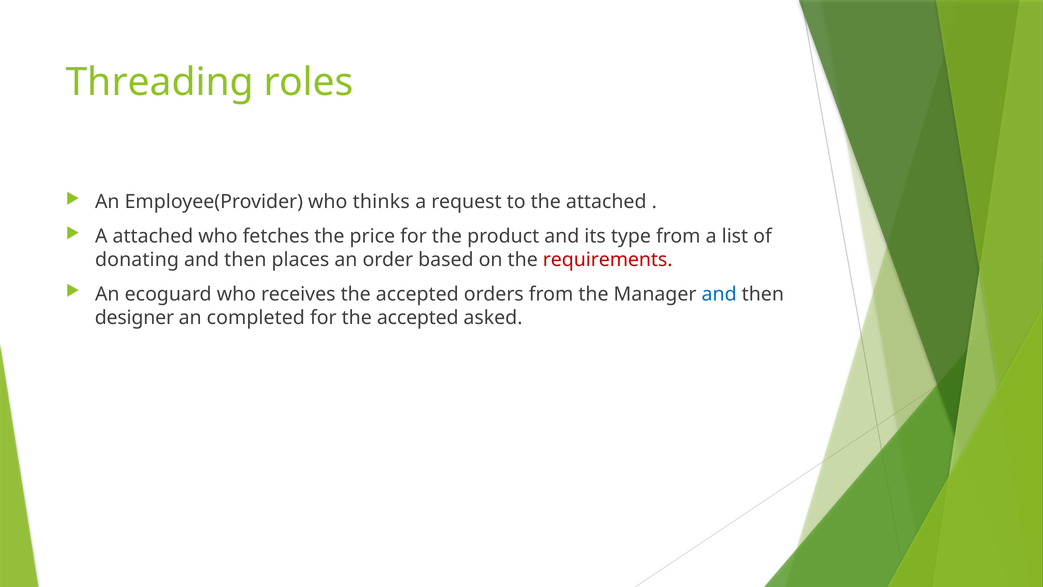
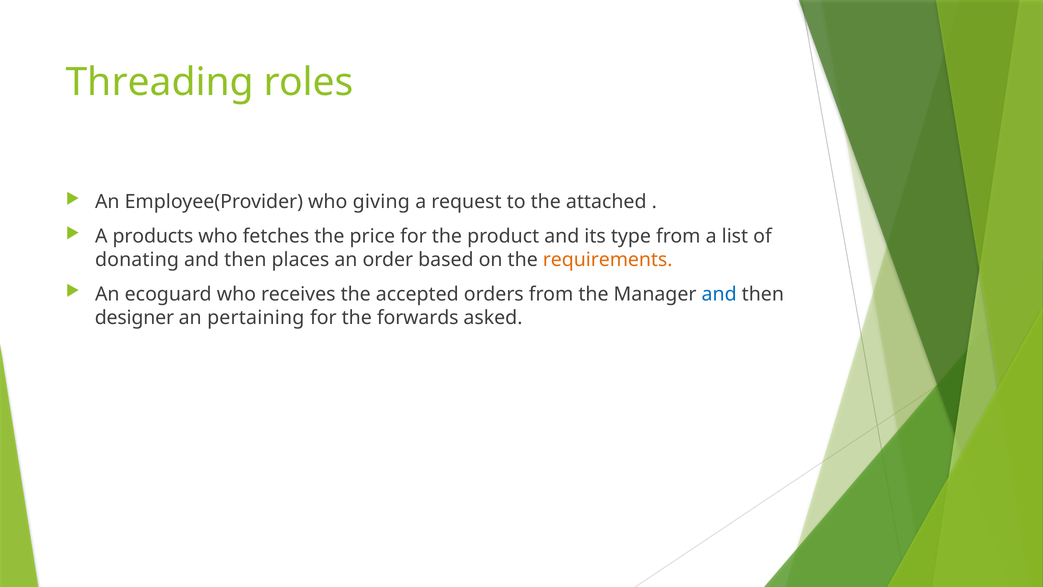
thinks: thinks -> giving (381, 202)
A attached: attached -> products (153, 236)
requirements colour: red -> orange (608, 260)
completed: completed -> pertaining (256, 317)
for the accepted: accepted -> forwards (418, 317)
